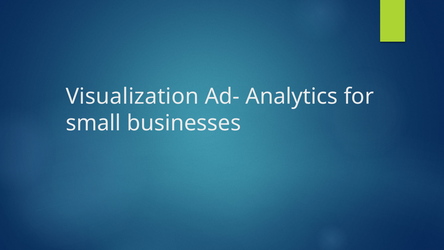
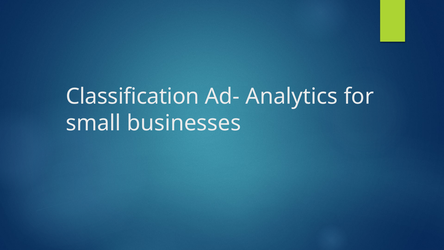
Visualization: Visualization -> Classification (132, 96)
